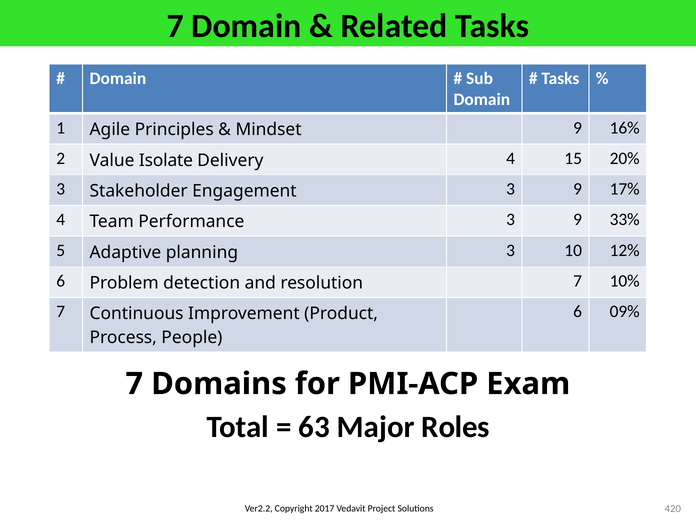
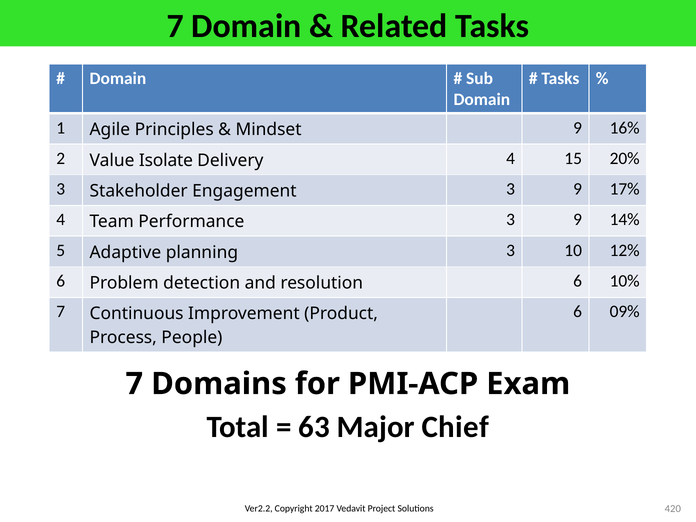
33%: 33% -> 14% (625, 220)
resolution 7: 7 -> 6 (578, 281)
Roles: Roles -> Chief (455, 427)
